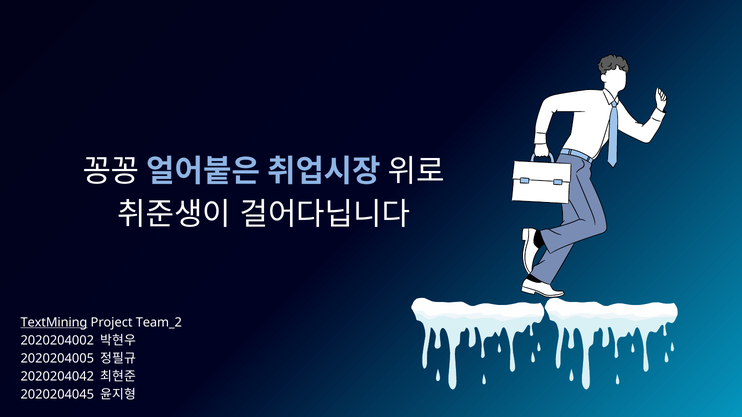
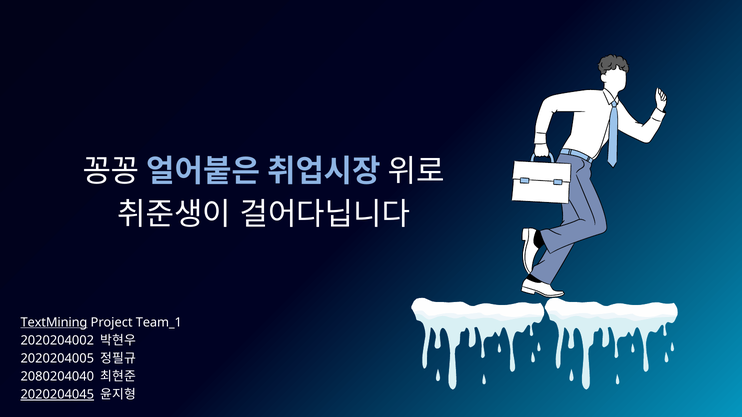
Team_2: Team_2 -> Team_1 (159, 323)
2020204042: 2020204042 -> 2080204040 (57, 377)
2020204045 underline: none -> present (57, 395)
